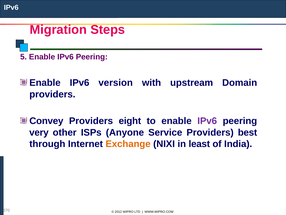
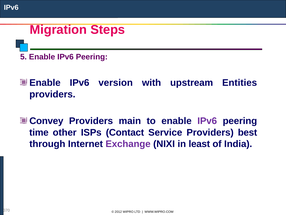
Domain: Domain -> Entities (240, 83)
eight: eight -> main (130, 121)
very: very -> time (39, 132)
Anyone: Anyone -> Contact (125, 132)
Exchange colour: orange -> purple (128, 144)
